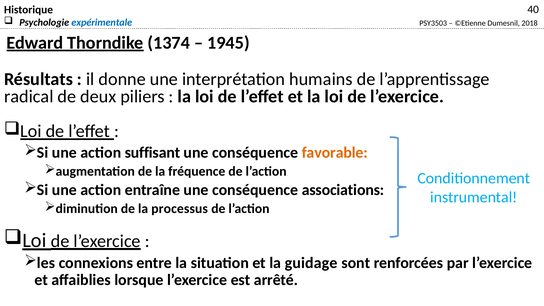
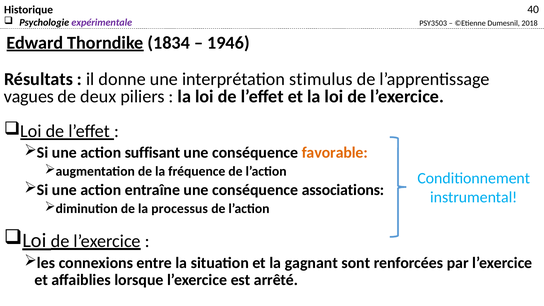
expérimentale colour: blue -> purple (102, 22)
1374: 1374 -> 1834 (169, 43)
1945: 1945 -> 1946 (228, 43)
humains: humains -> stimulus (321, 79)
radical: radical -> vagues (29, 96)
guidage: guidage -> gagnant (311, 263)
